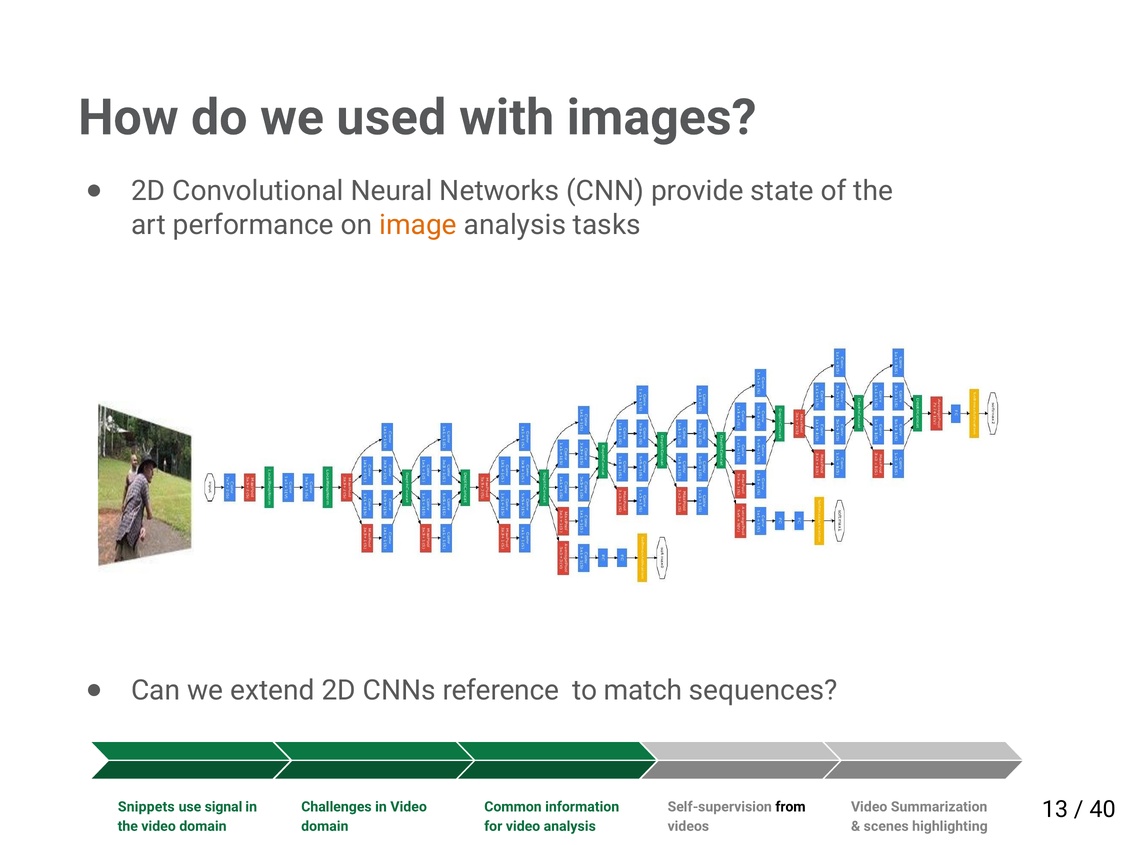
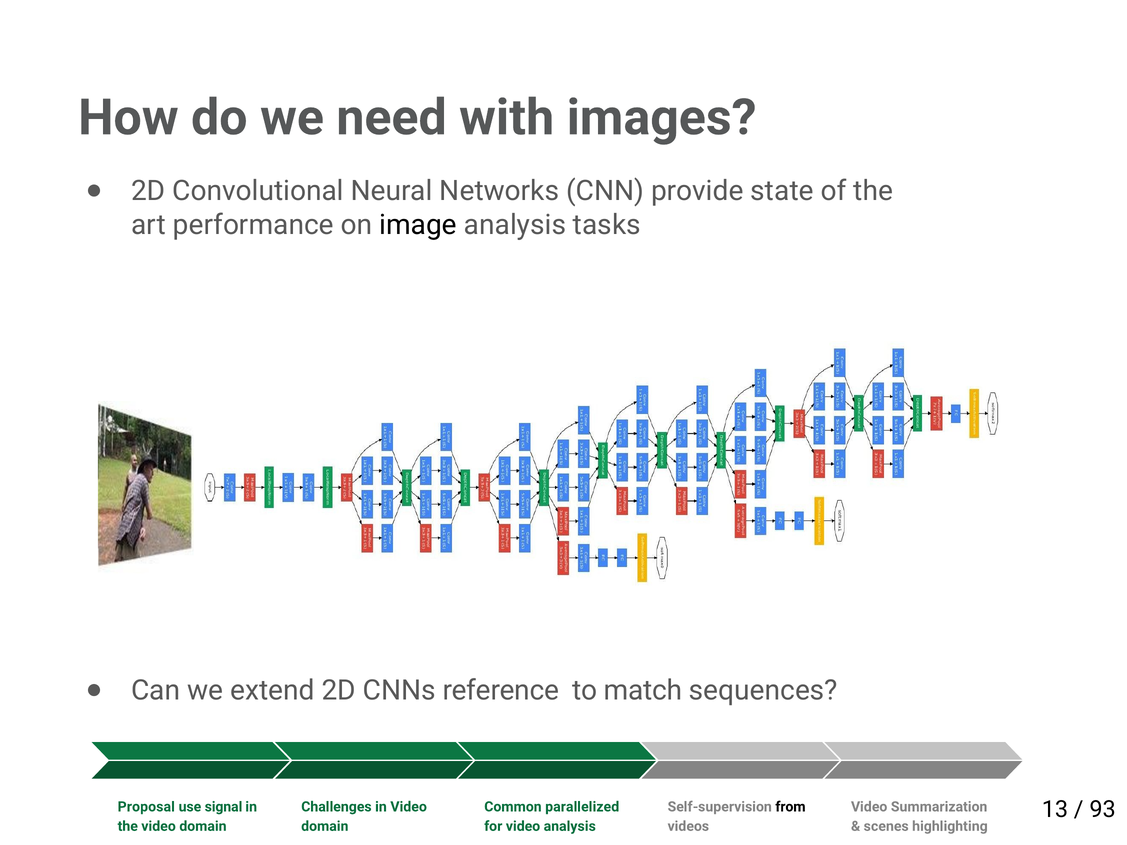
used: used -> need (392, 118)
image colour: orange -> black (418, 225)
40: 40 -> 93 (1103, 810)
Snippets: Snippets -> Proposal (146, 807)
information: information -> parallelized (582, 807)
